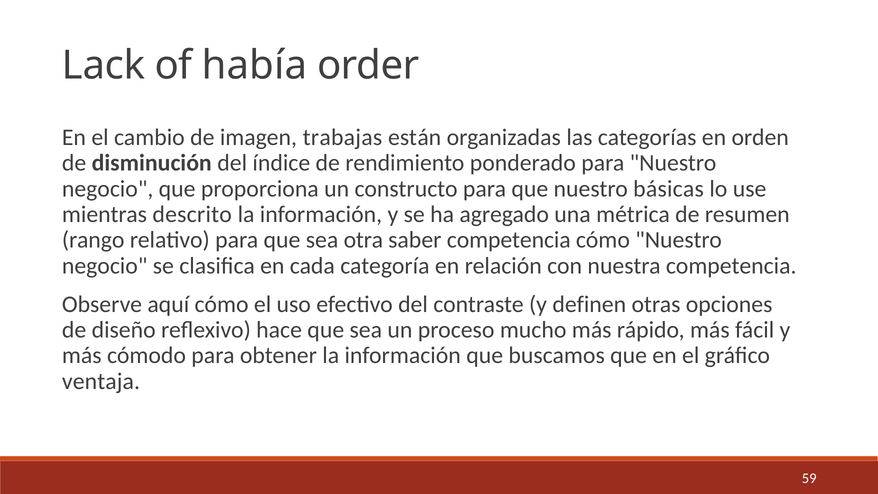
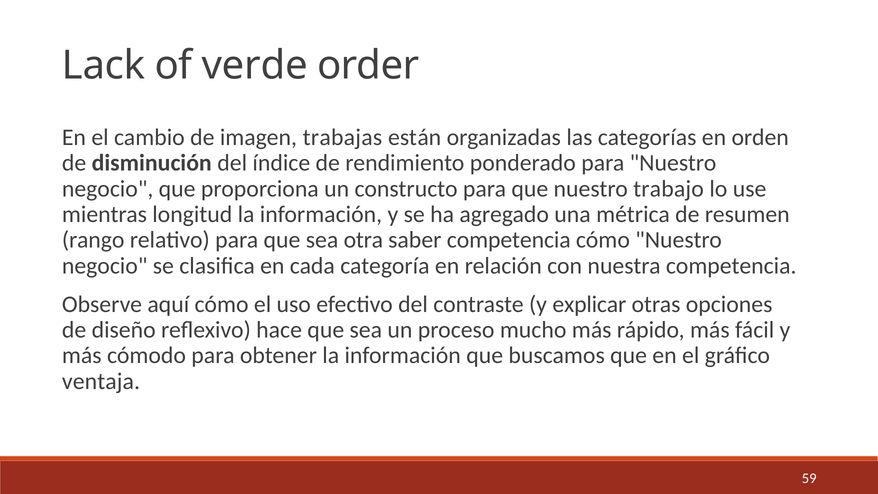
había: había -> verde (255, 66)
básicas: básicas -> trabajo (669, 189)
descrito: descrito -> longitud (192, 214)
definen: definen -> explicar (589, 304)
